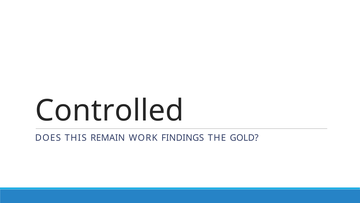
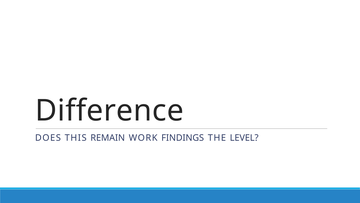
Controlled: Controlled -> Difference (109, 110)
GOLD: GOLD -> LEVEL (244, 138)
